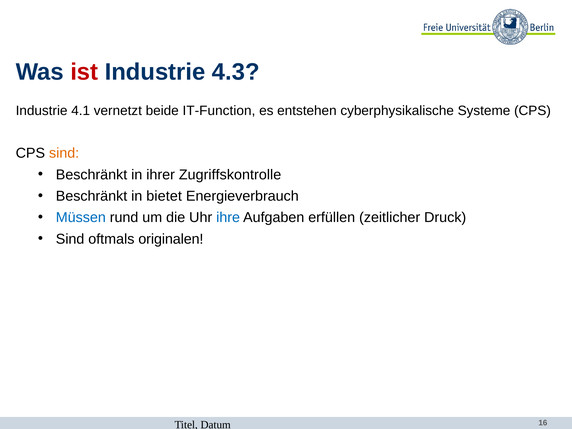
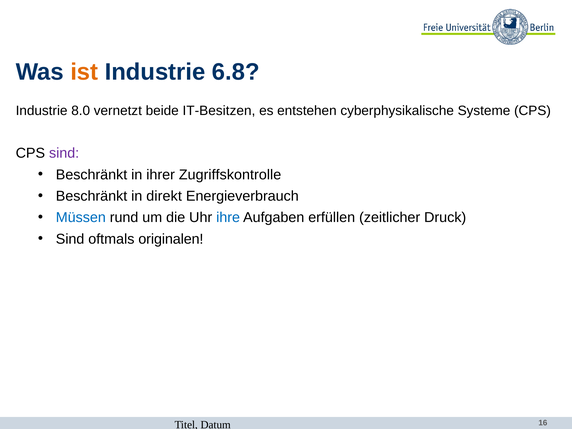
ist colour: red -> orange (84, 72)
4.3: 4.3 -> 6.8 (236, 72)
4.1: 4.1 -> 8.0 (81, 111)
IT-Function: IT-Function -> IT-Besitzen (219, 111)
sind colour: orange -> purple (64, 153)
bietet: bietet -> direkt (164, 196)
